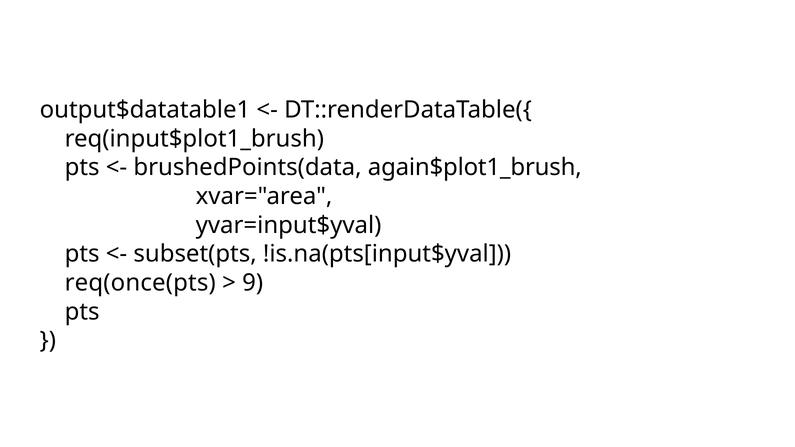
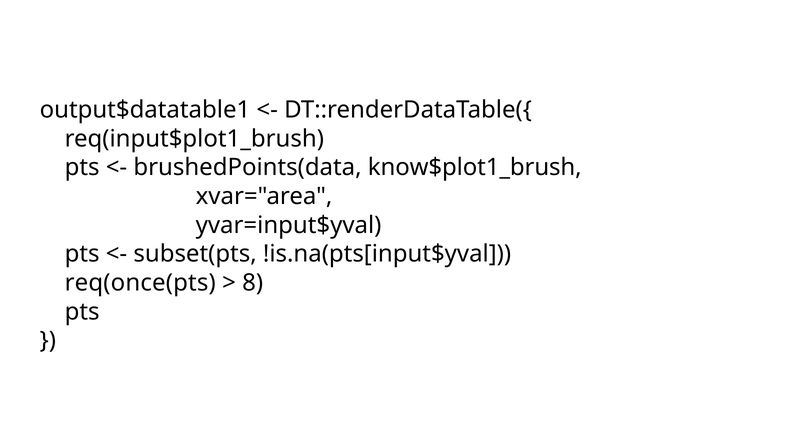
again$plot1_brush: again$plot1_brush -> know$plot1_brush (475, 168)
9: 9 -> 8 (253, 283)
